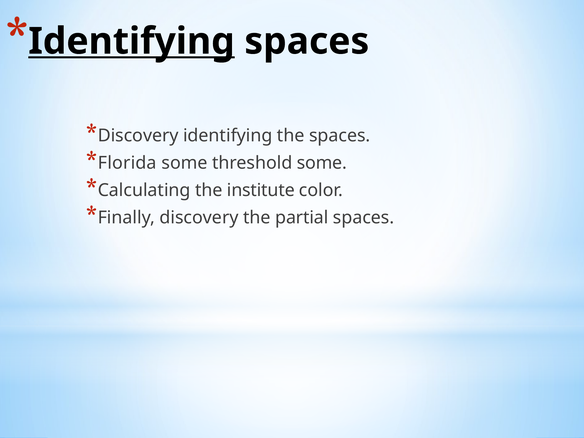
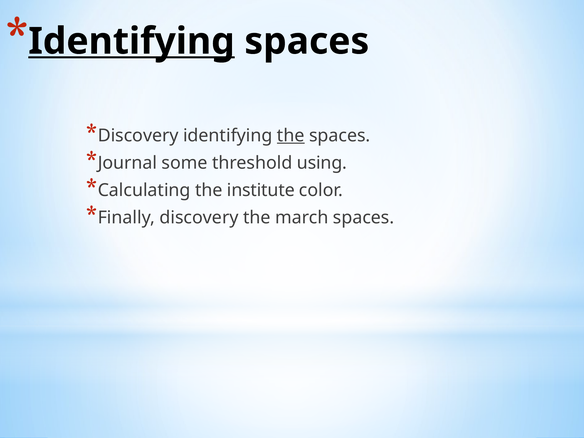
the underline: none -> present (291, 136)
Florida: Florida -> Journal (127, 163)
threshold some: some -> using (322, 163)
partial: partial -> march (302, 218)
